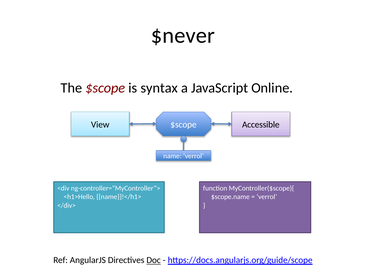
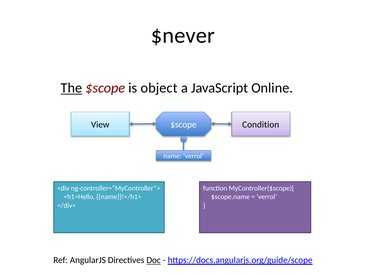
The underline: none -> present (71, 88)
syntax: syntax -> object (159, 88)
Accessible: Accessible -> Condition (261, 124)
